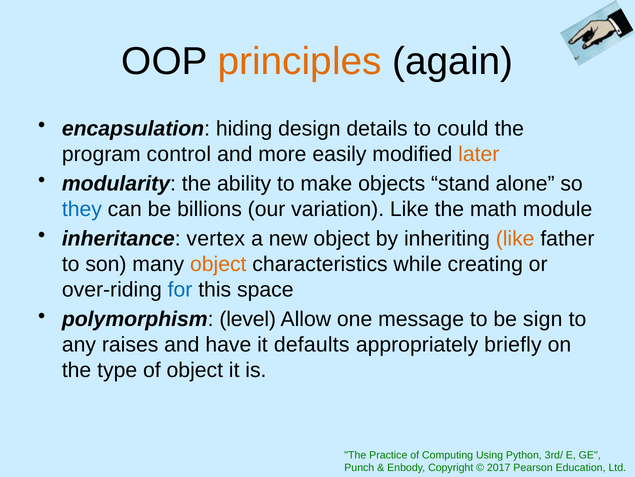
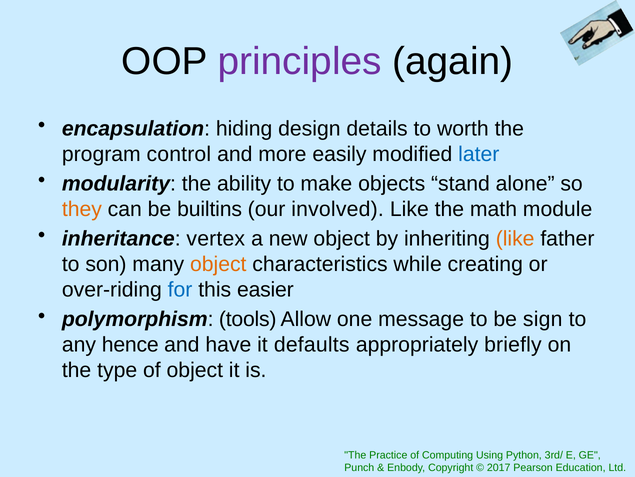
principles colour: orange -> purple (300, 61)
could: could -> worth (463, 128)
later colour: orange -> blue (479, 154)
they colour: blue -> orange (82, 209)
billions: billions -> builtins (210, 209)
variation: variation -> involved (338, 209)
space: space -> easier (265, 289)
level: level -> tools (248, 319)
raises: raises -> hence (130, 344)
